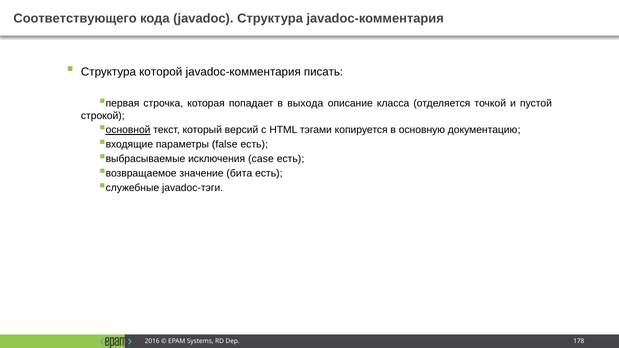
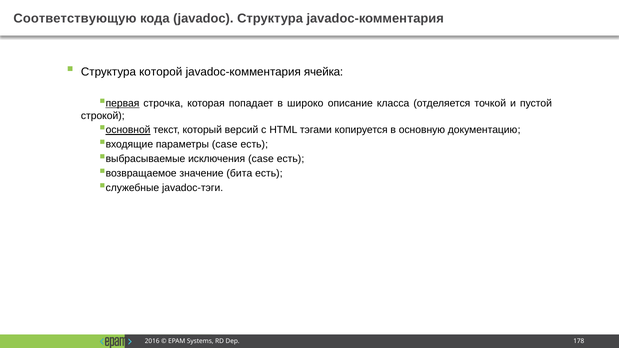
Соответствующего: Соответствующего -> Соответствующую (75, 18)
писать: писать -> ячейка (324, 72)
первая underline: none -> present (123, 103)
выхода: выхода -> широко (305, 103)
параметры false: false -> case (225, 145)
